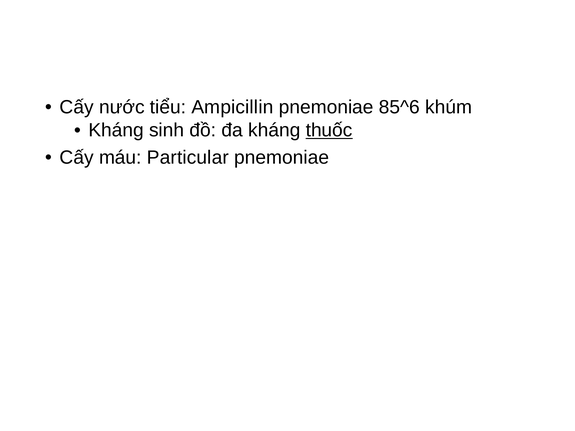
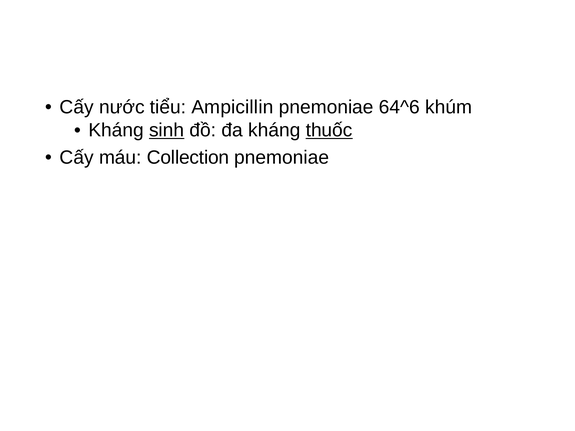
85^6: 85^6 -> 64^6 (399, 107)
sinh underline: none -> present (167, 130)
Particular: Particular -> Collection (188, 158)
